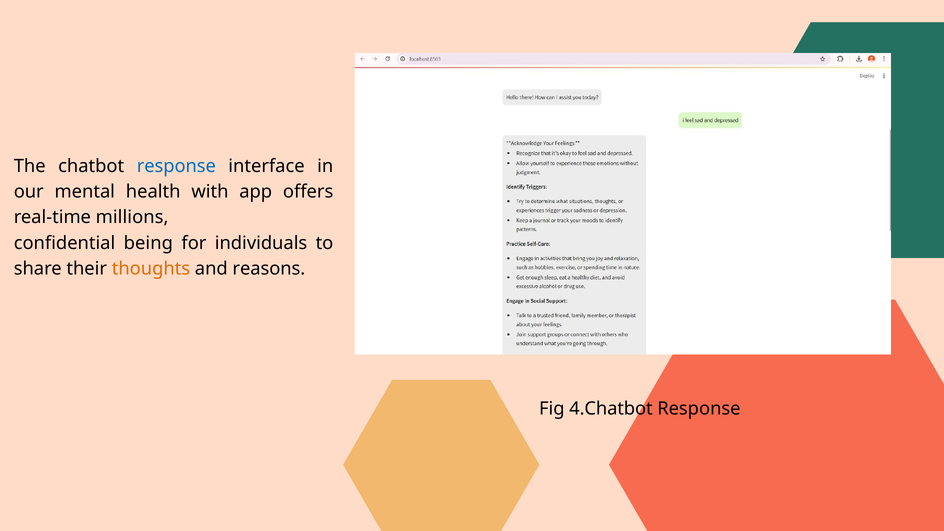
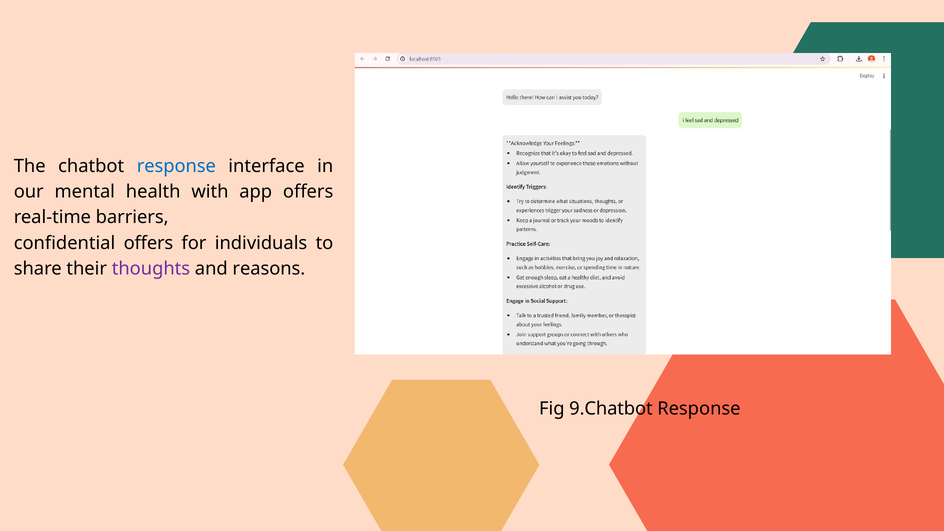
millions: millions -> barriers (132, 217)
confidential being: being -> offers (148, 243)
thoughts colour: orange -> purple (151, 269)
4.Chatbot: 4.Chatbot -> 9.Chatbot (611, 409)
